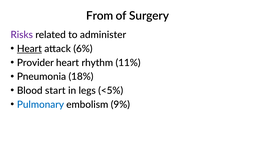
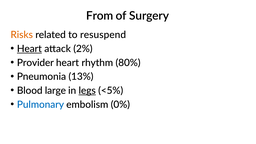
Risks colour: purple -> orange (22, 35)
administer: administer -> resuspend (103, 35)
6%: 6% -> 2% (83, 49)
11%: 11% -> 80% (128, 63)
18%: 18% -> 13% (81, 77)
start: start -> large (55, 91)
legs underline: none -> present (87, 91)
9%: 9% -> 0% (120, 105)
